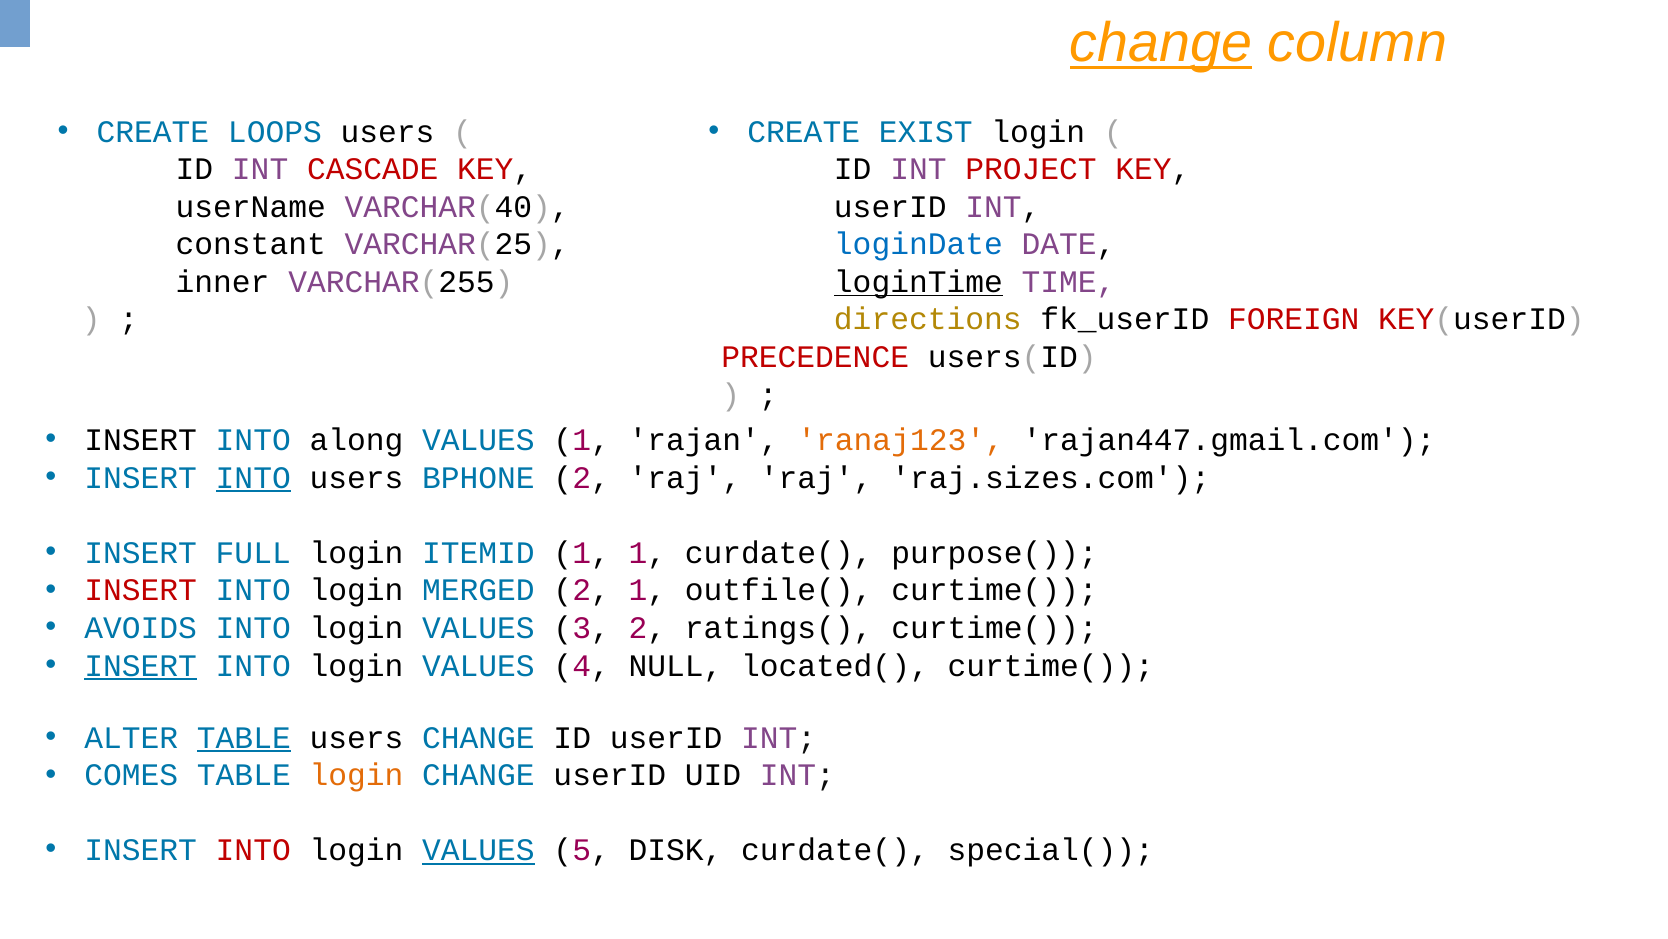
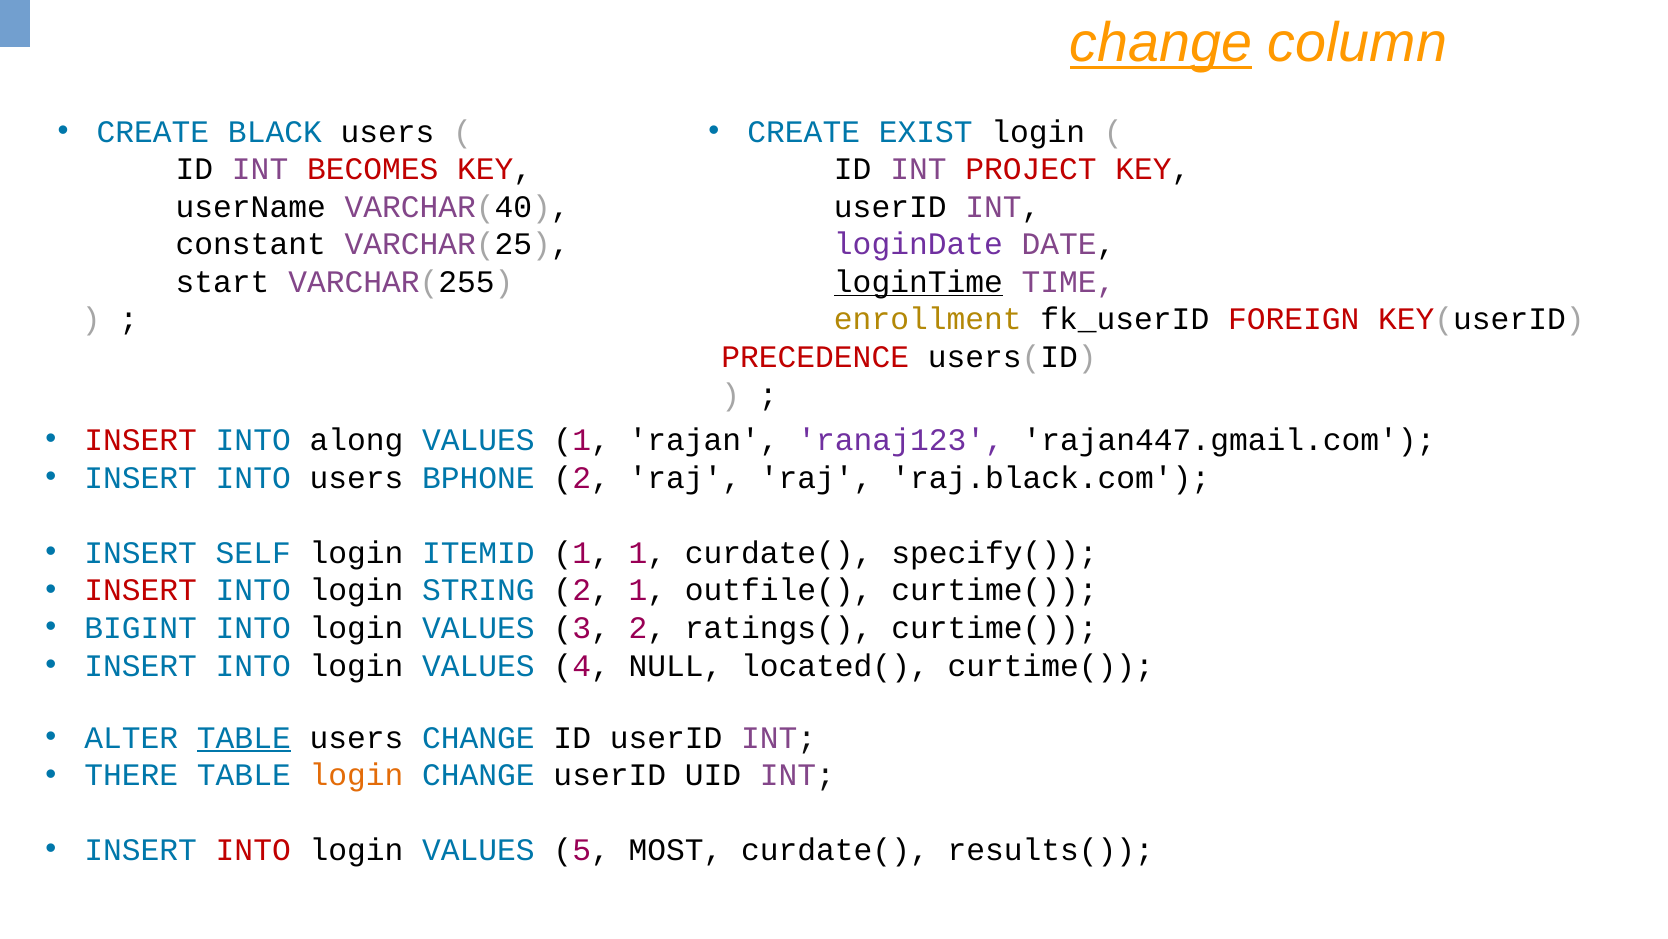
LOOPS: LOOPS -> BLACK (275, 132)
CASCADE: CASCADE -> BECOMES (373, 169)
loginDate colour: blue -> purple (918, 244)
inner: inner -> start (223, 282)
directions: directions -> enrollment (928, 319)
INSERT colour: black -> red (141, 440)
ranaj123 colour: orange -> purple (901, 440)
INTO underline: present -> none (253, 478)
raj.sizes.com: raj.sizes.com -> raj.black.com (1051, 478)
FULL: FULL -> SELF (253, 553)
purpose(: purpose( -> specify( (994, 553)
MERGED: MERGED -> STRING (478, 590)
AVOIDS: AVOIDS -> BIGINT (141, 628)
INSERT underline: present -> none (141, 665)
COMES: COMES -> THERE (131, 775)
VALUES underline: present -> none (478, 850)
DISK: DISK -> MOST (675, 850)
special(: special( -> results( (1051, 850)
